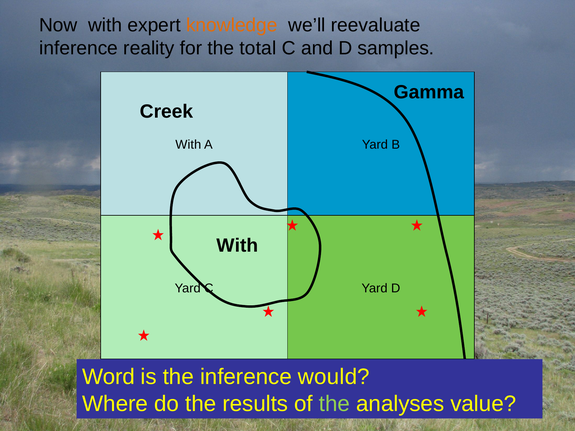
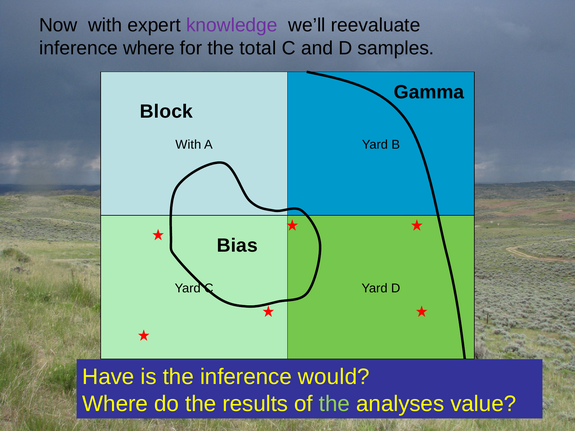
knowledge colour: orange -> purple (232, 25)
inference reality: reality -> where (149, 48)
Creek: Creek -> Block (166, 111)
With: With -> Bias (237, 246)
Word: Word -> Have (108, 377)
